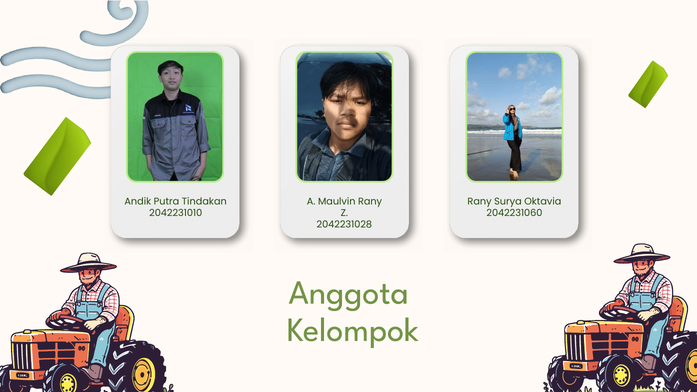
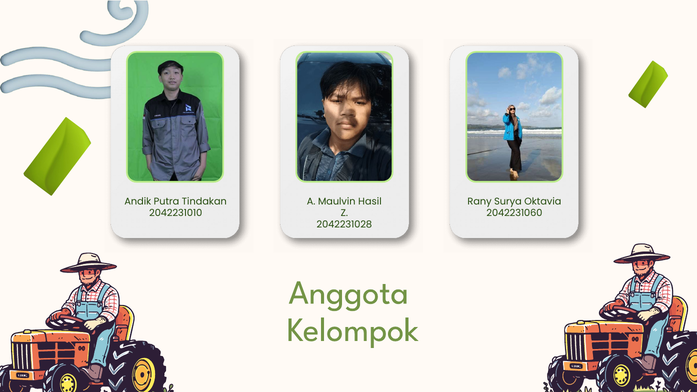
Maulvin Rany: Rany -> Hasil (370, 201)
